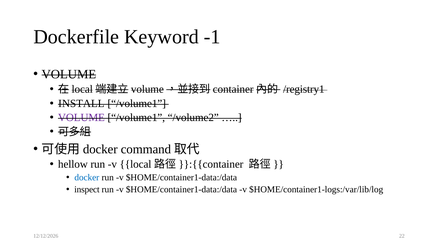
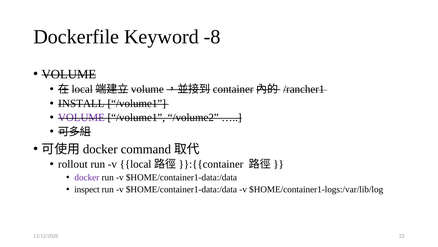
-1: -1 -> -8 (212, 37)
/registry1: /registry1 -> /rancher1 (304, 89)
hellow: hellow -> rollout (73, 164)
docker colour: blue -> purple (87, 177)
